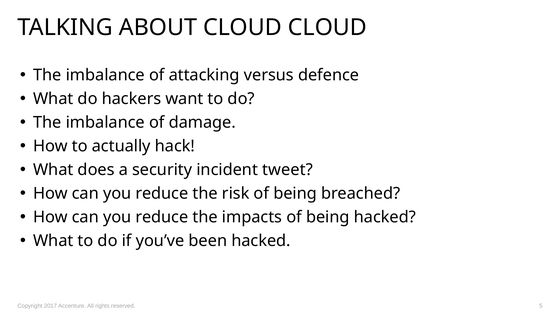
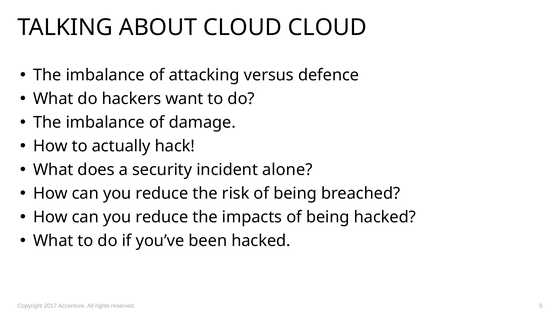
tweet: tweet -> alone (287, 170)
